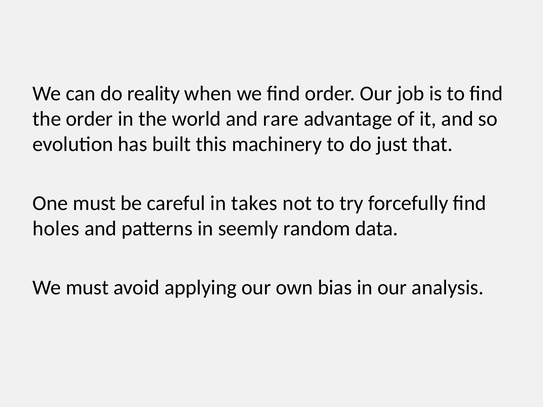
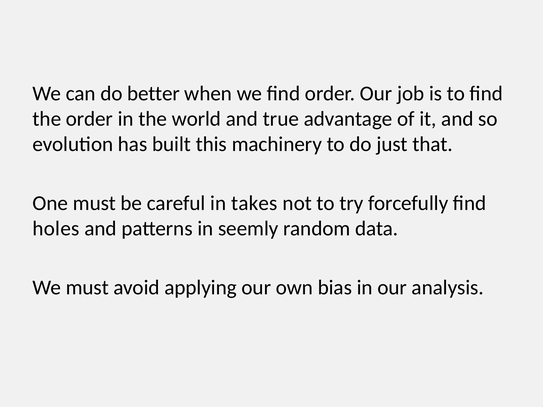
reality: reality -> better (154, 94)
rare: rare -> true (281, 119)
